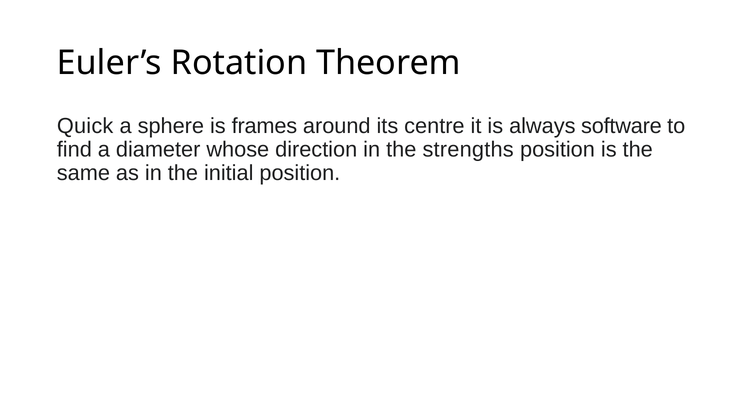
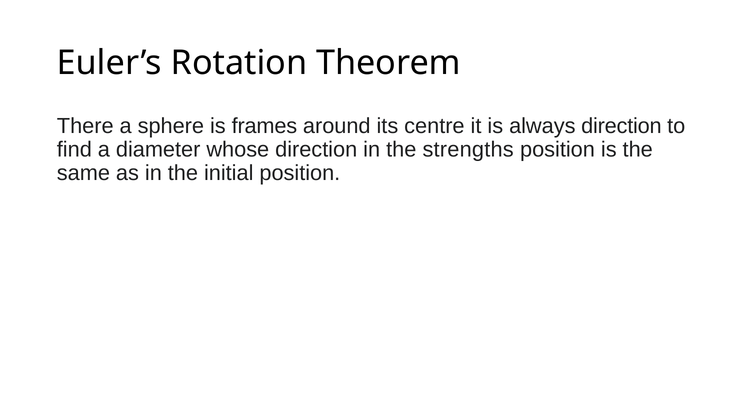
Quick: Quick -> There (85, 126)
always software: software -> direction (621, 126)
